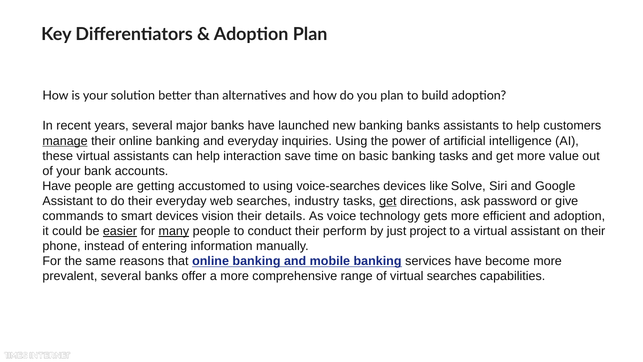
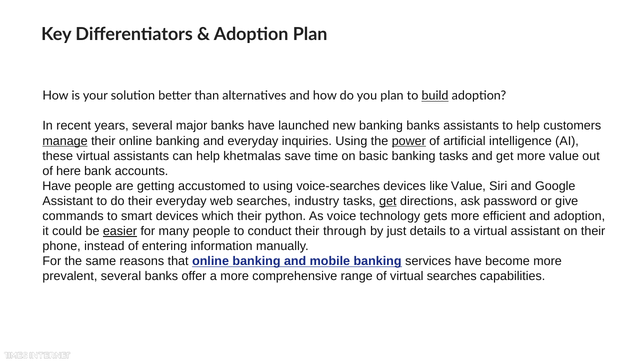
build underline: none -> present (435, 96)
power underline: none -> present (409, 141)
interaction: interaction -> khetmalas (252, 156)
of your: your -> here (69, 171)
like Solve: Solve -> Value (468, 186)
vision: vision -> which (218, 216)
details: details -> python (286, 216)
many underline: present -> none (174, 231)
perform: perform -> through (345, 231)
project: project -> details (428, 231)
